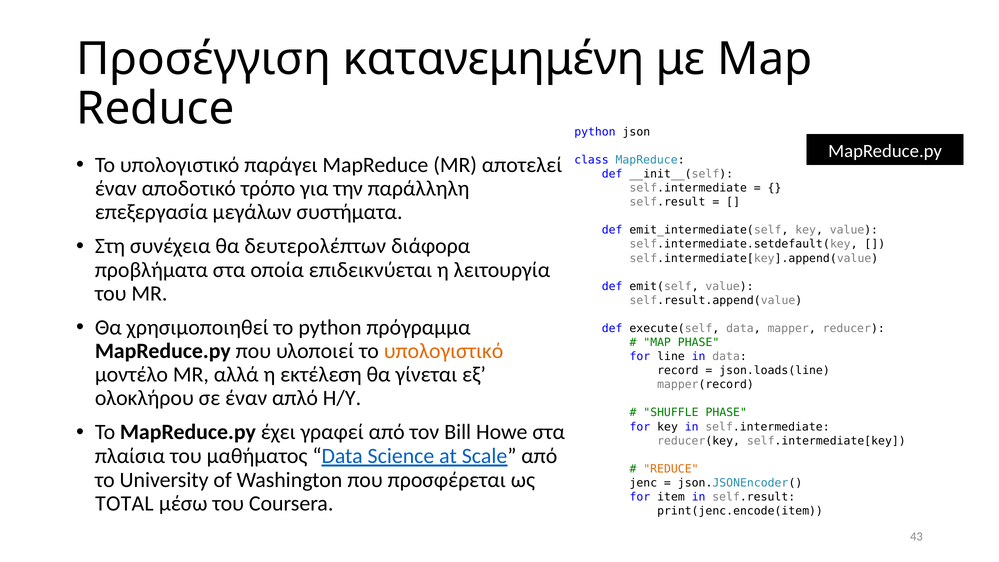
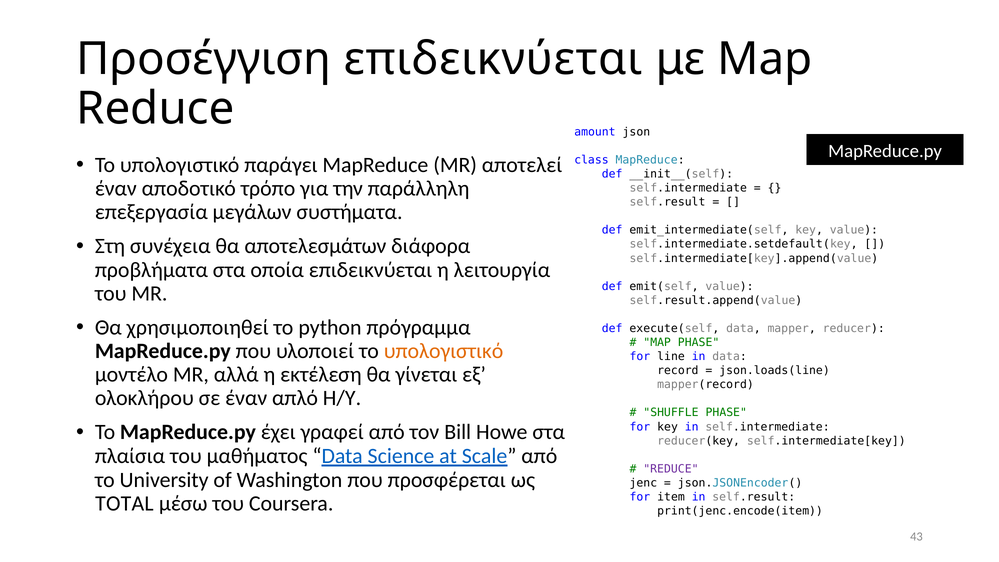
Προσέγγιση κατανεμημένη: κατανεμημένη -> επιδεικνύεται (493, 59)
python: python -> amount (595, 132)
δευτερολέπτων: δευτερολέπτων -> αποτελεσμάτων (315, 246)
REDUCE colour: orange -> purple (671, 469)
